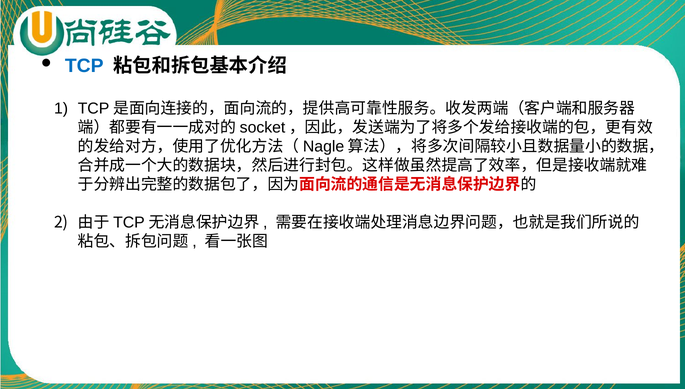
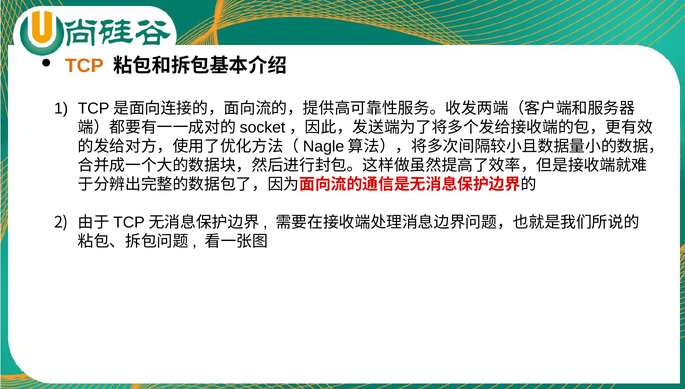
TCP colour: blue -> orange (84, 66)
